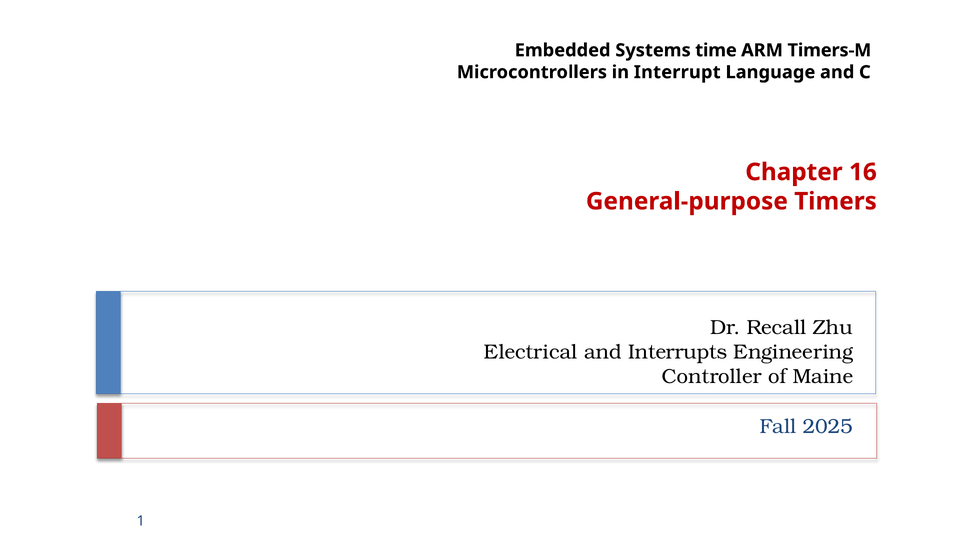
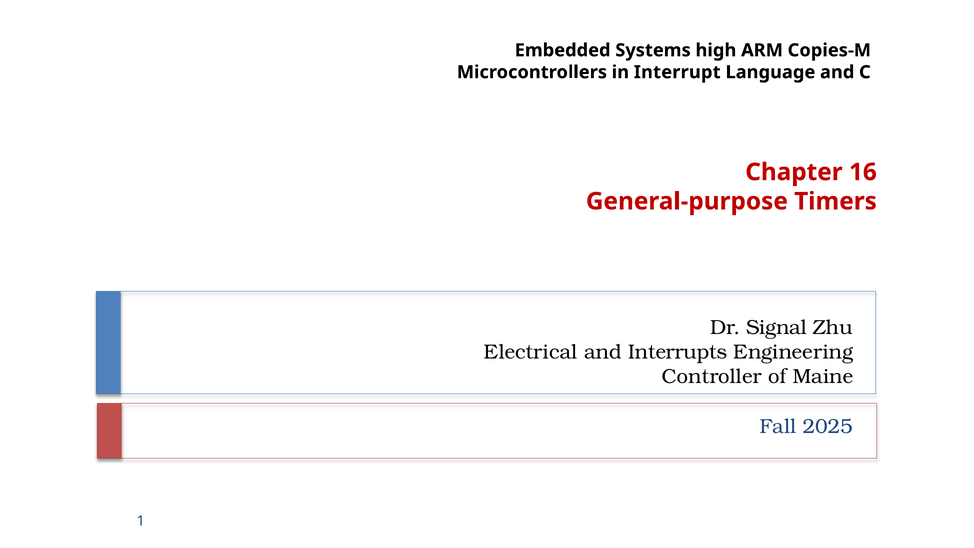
time: time -> high (716, 50)
Timers-M: Timers-M -> Copies-M (829, 50)
Recall: Recall -> Signal (777, 328)
